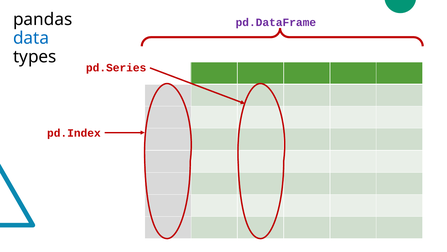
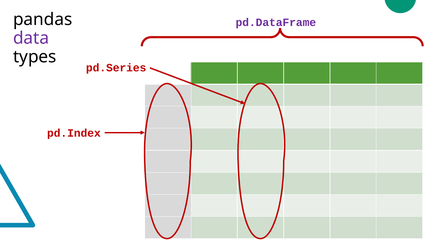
data colour: blue -> purple (31, 38)
